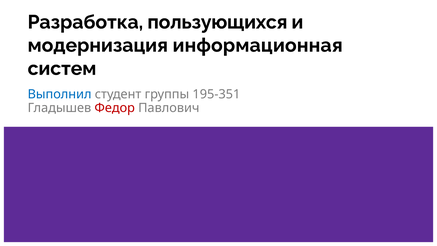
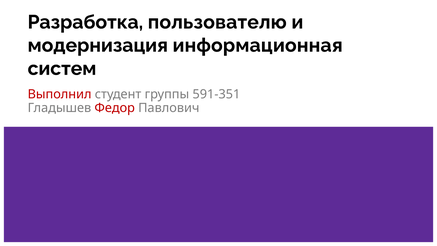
пользующихся: пользующихся -> пользователю (217, 22)
Выполнил colour: blue -> red (60, 94)
195-351: 195-351 -> 591-351 (216, 94)
